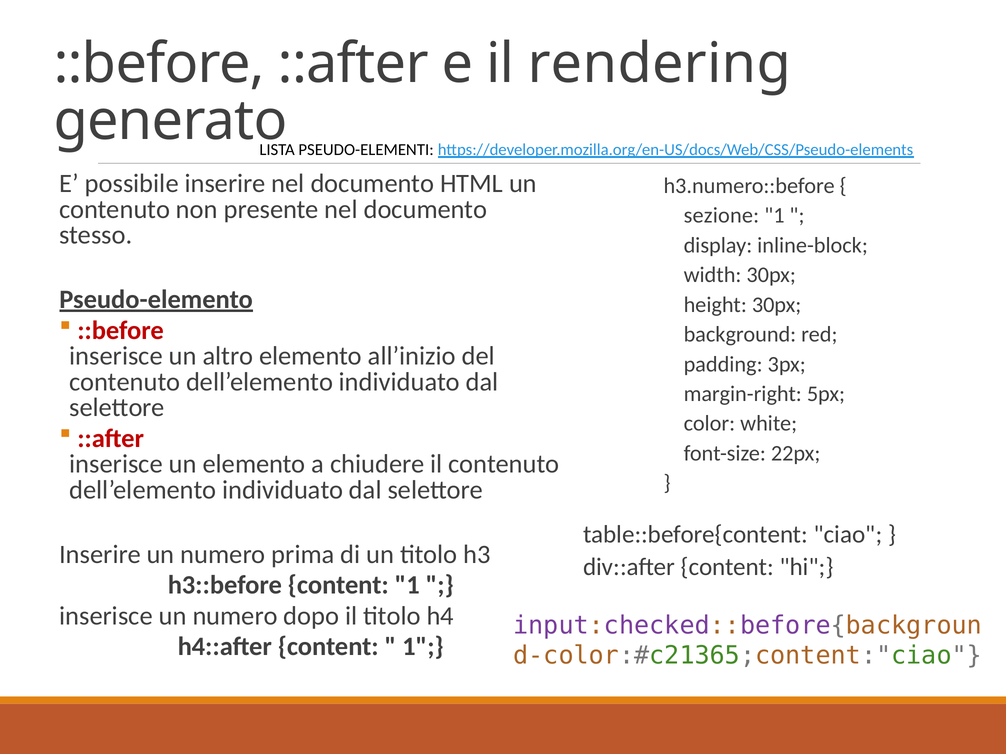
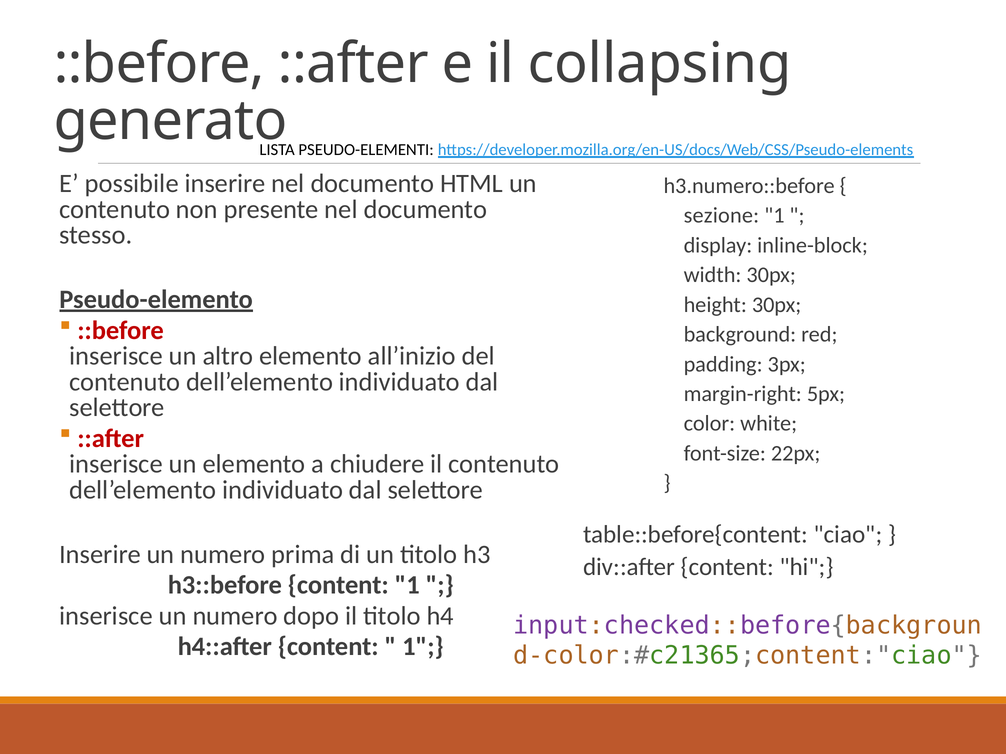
rendering: rendering -> collapsing (660, 64)
